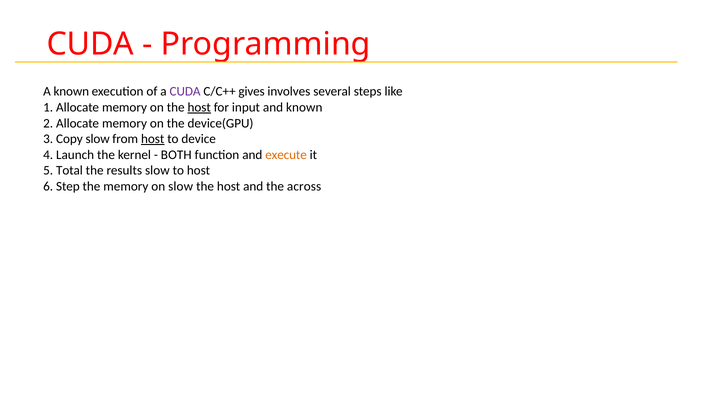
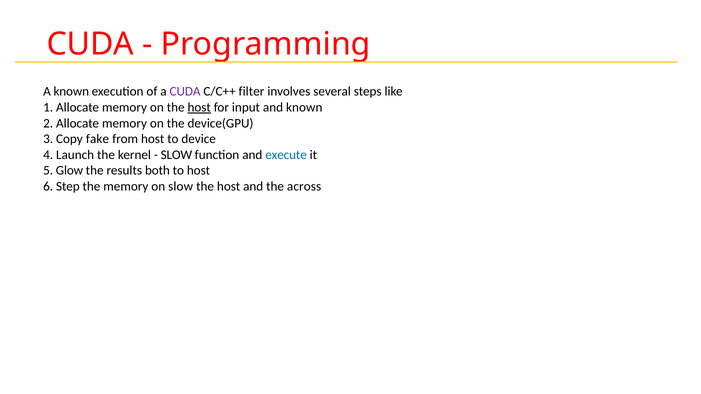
gives: gives -> filter (252, 92)
Copy slow: slow -> fake (97, 139)
host underline: present -> none (153, 139)
BOTH: BOTH -> SLOW (176, 155)
execute colour: orange -> blue (286, 155)
Total: Total -> Glow (69, 171)
results slow: slow -> both (157, 171)
